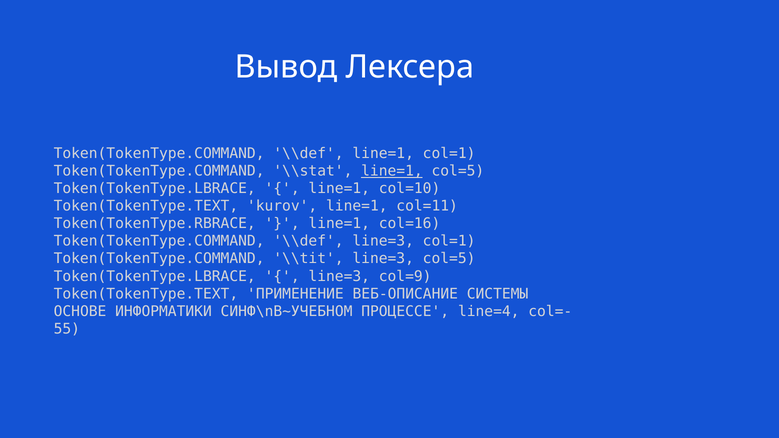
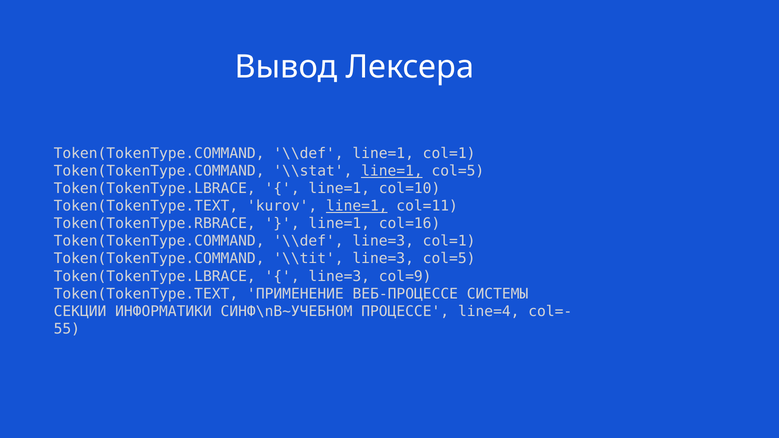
line=1 underline: none -> present (357, 206)
ВЕБ-ОПИСАНИЕ: ВЕБ-ОПИСАНИЕ -> ВЕБ-ПРОЦЕССЕ (405, 294)
ОСНОВЕ: ОСНОВЕ -> СЕКЦИИ (80, 311)
